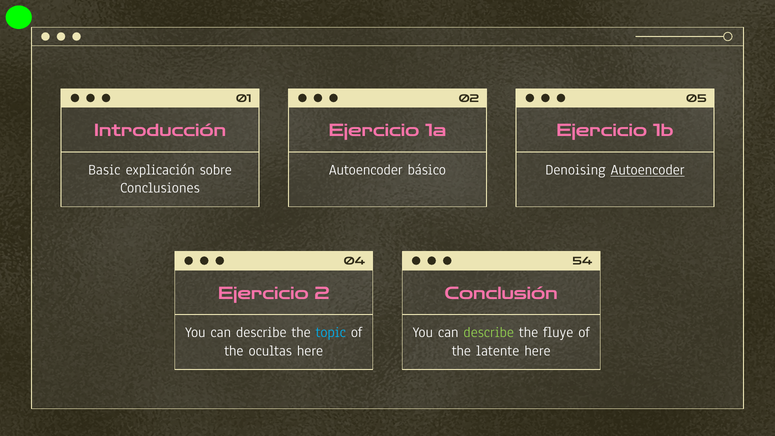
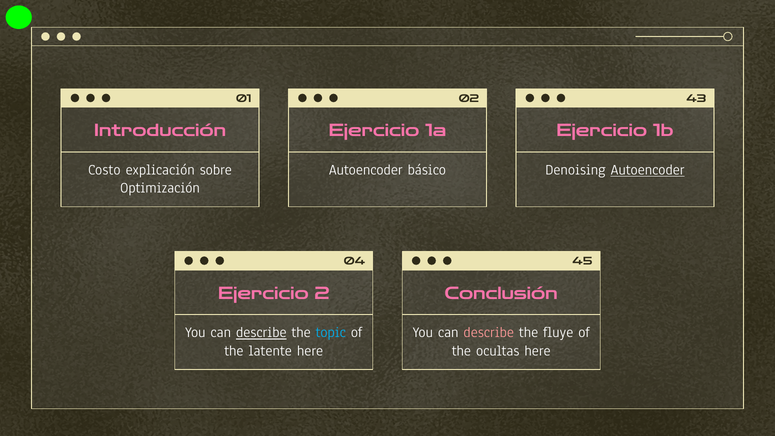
05: 05 -> 43 (696, 99)
Basic: Basic -> Costo (104, 170)
Conclusiones: Conclusiones -> Optimización (160, 188)
54: 54 -> 45 (582, 261)
describe underline: none -> present (261, 332)
describe colour: light green -> pink (489, 332)
ocultas: ocultas -> latente (270, 351)
latente: latente -> ocultas (498, 351)
